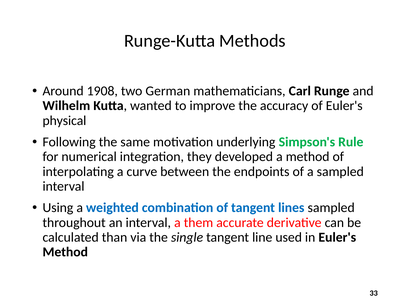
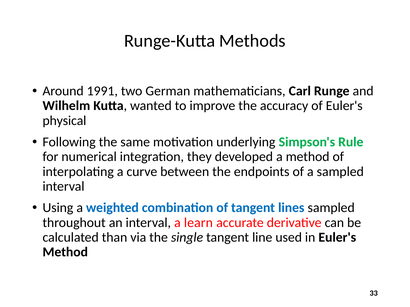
1908: 1908 -> 1991 (102, 91)
them: them -> learn (198, 223)
